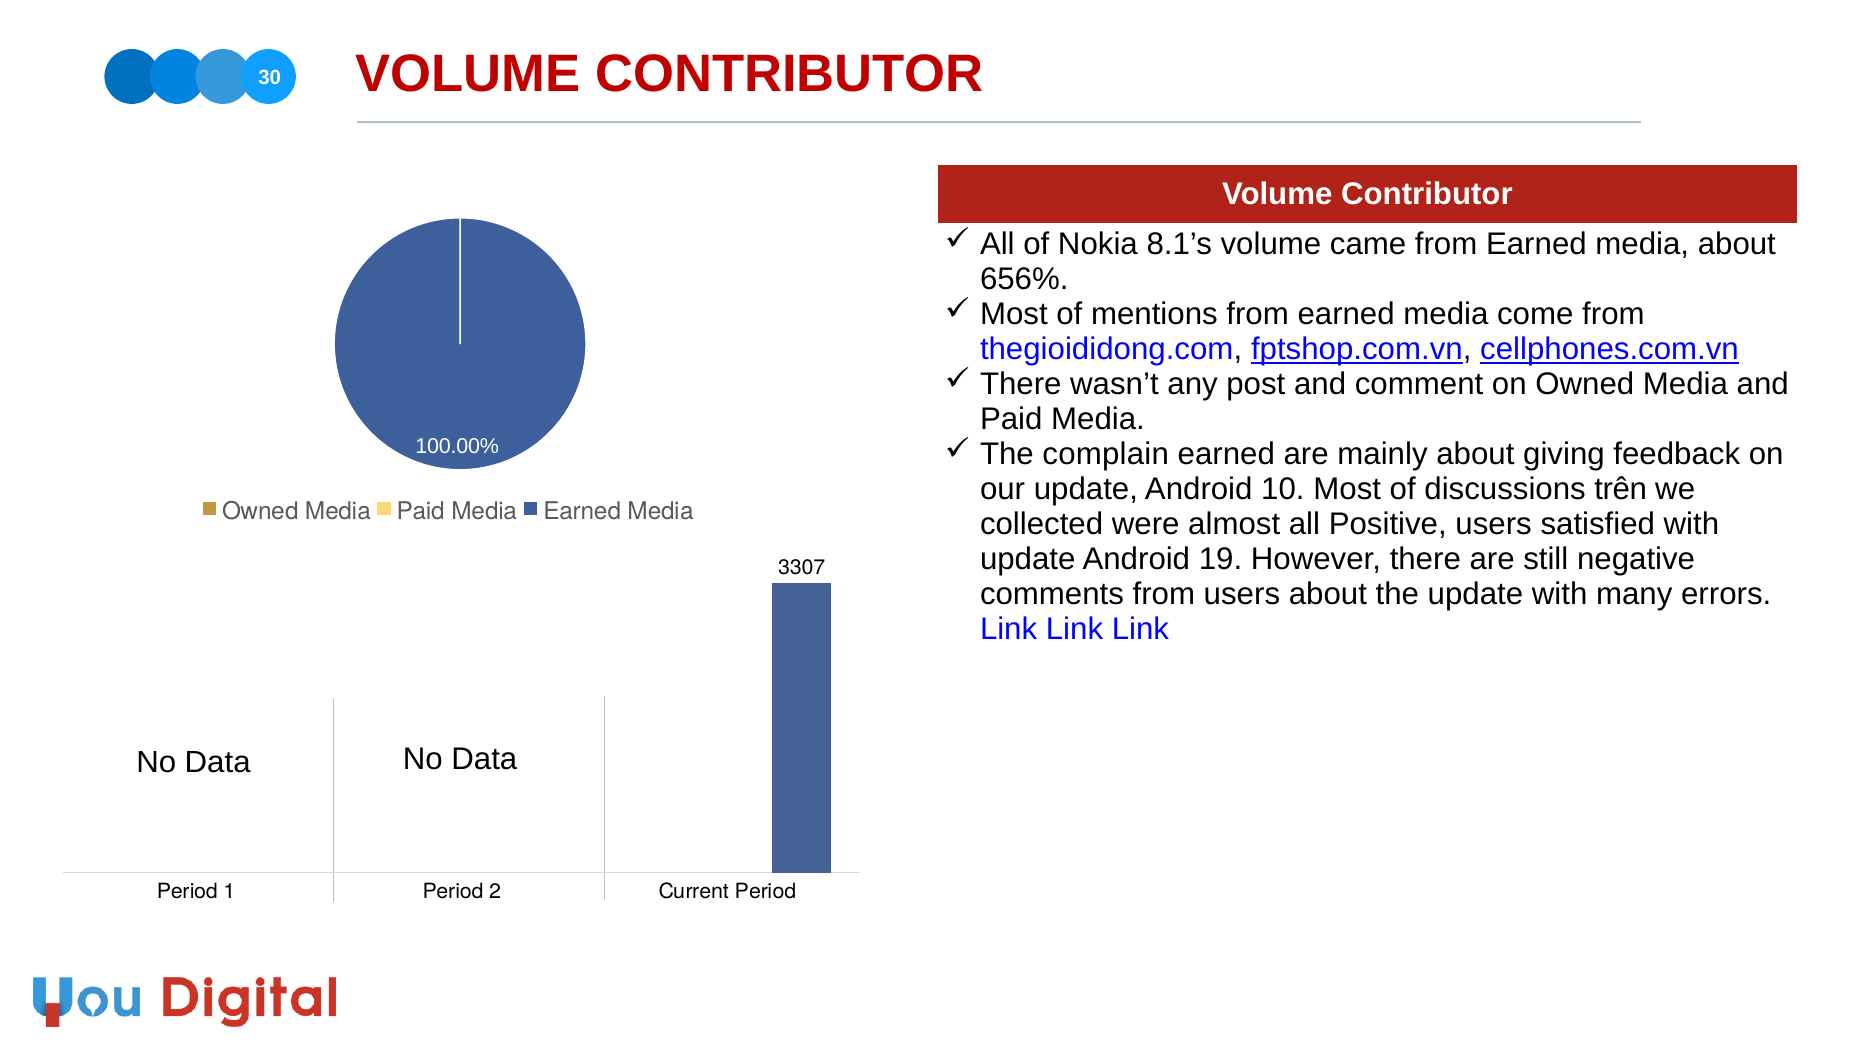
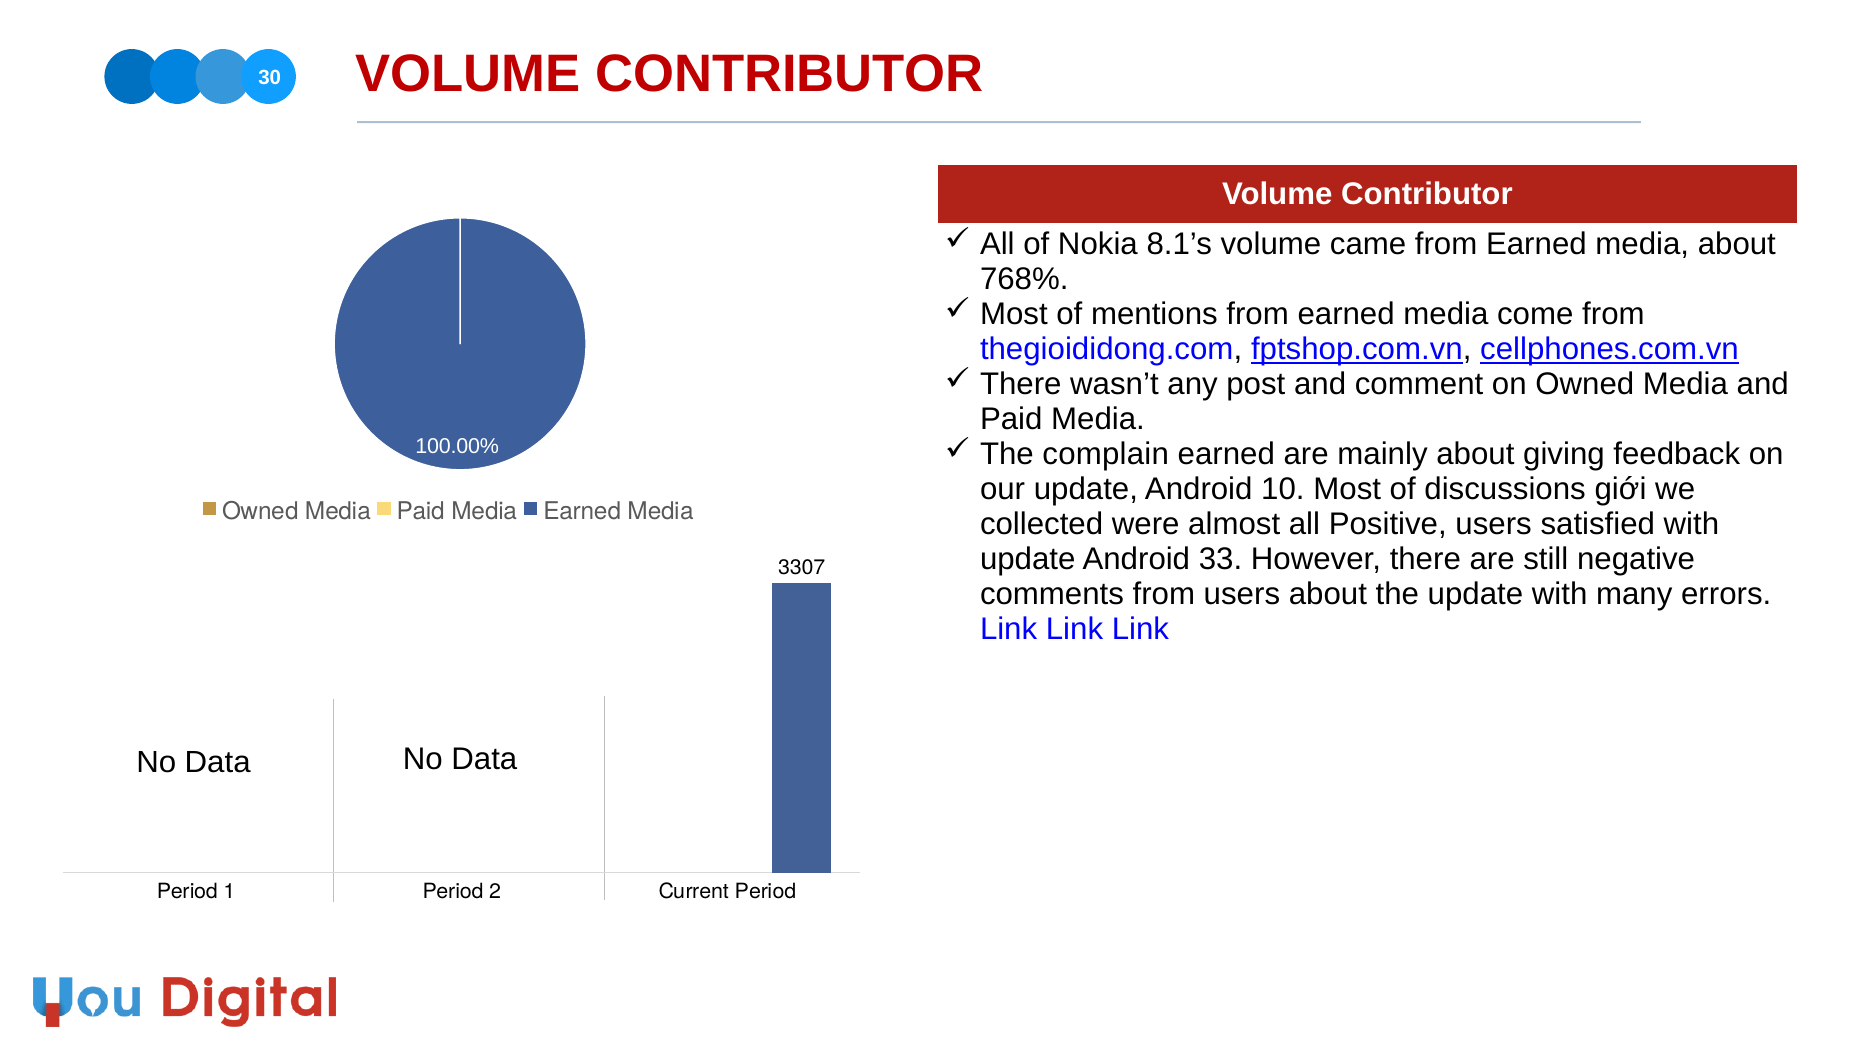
656%: 656% -> 768% (1024, 279)
trên: trên -> giới (1620, 489)
19: 19 -> 33 (1220, 559)
